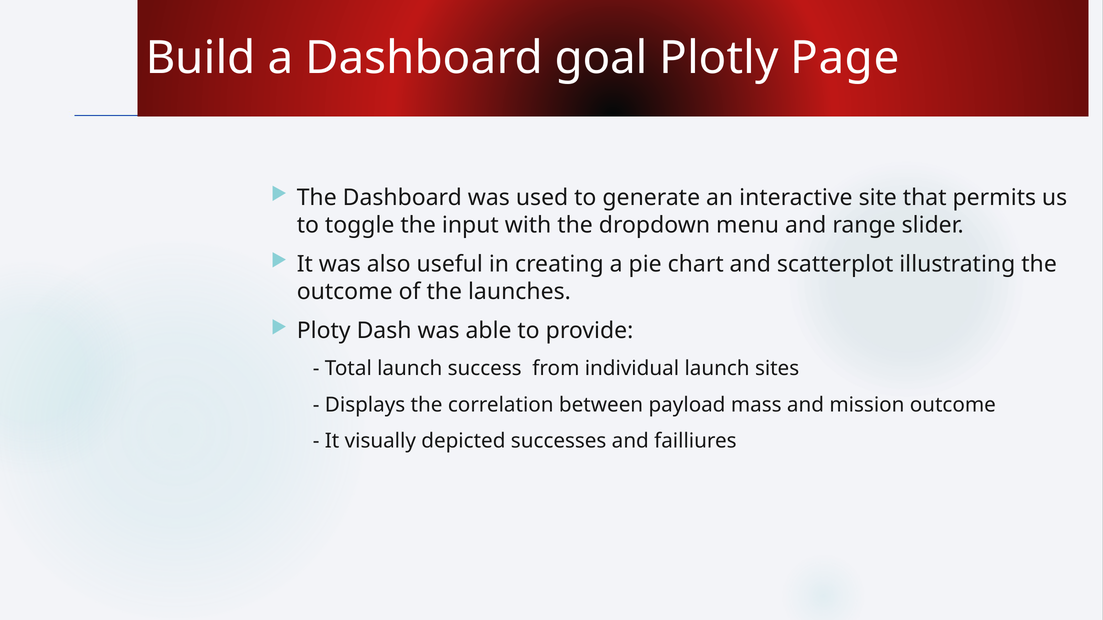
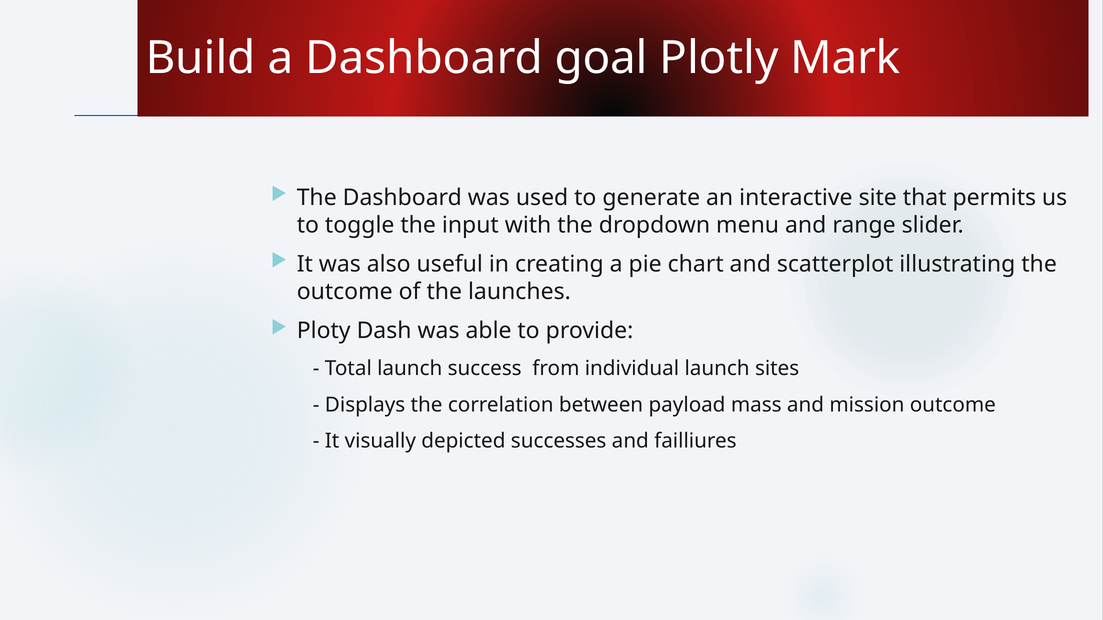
Page: Page -> Mark (845, 58)
